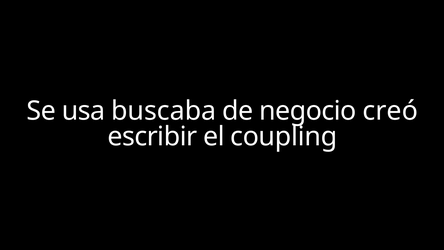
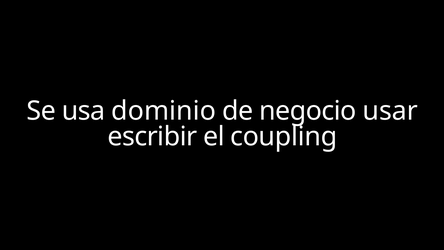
buscaba: buscaba -> dominio (164, 111)
creó: creó -> usar (390, 111)
